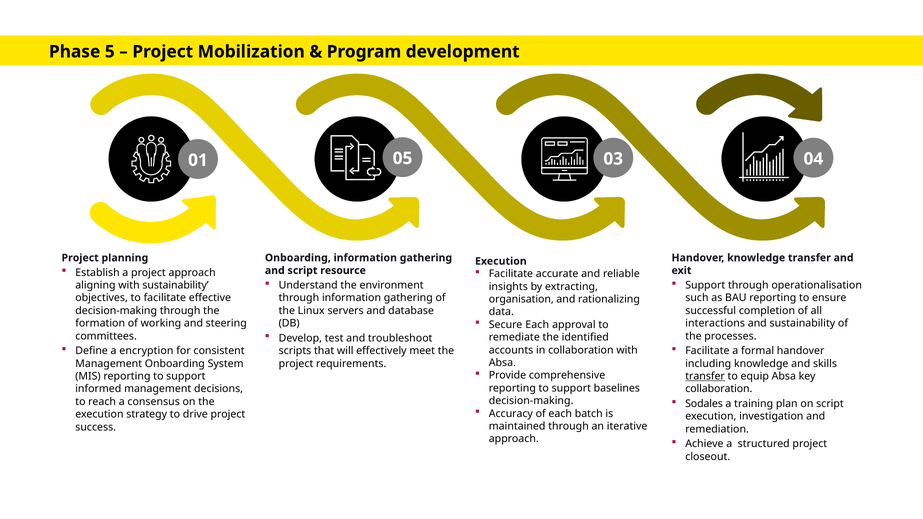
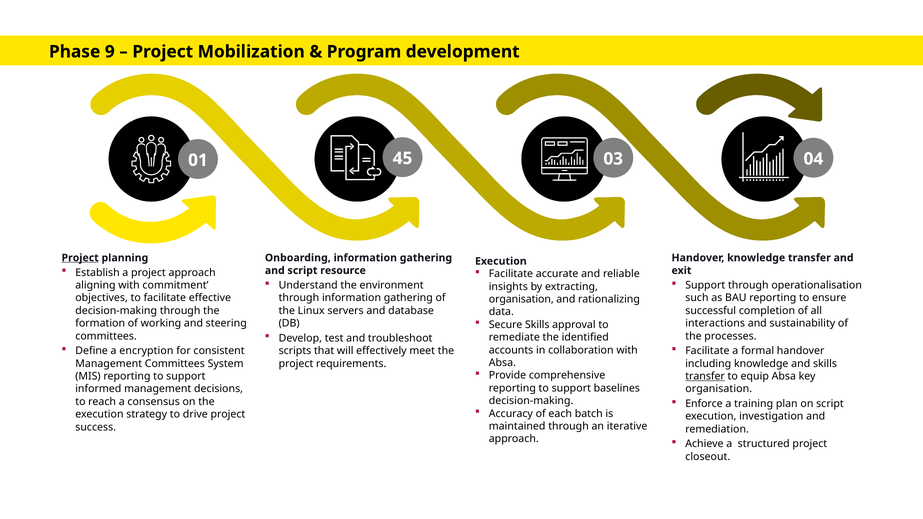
5: 5 -> 9 (110, 52)
05: 05 -> 45 (403, 158)
Project underline: none -> present (80, 258)
with sustainability: sustainability -> commitment (175, 285)
Secure Each: Each -> Skills (537, 325)
Management Onboarding: Onboarding -> Committees (175, 364)
collaboration: collaboration -> organisation (719, 389)
Sodales: Sodales -> Enforce (704, 404)
